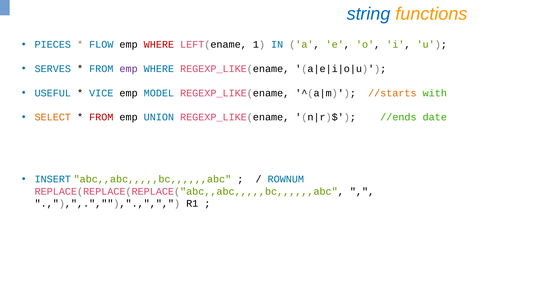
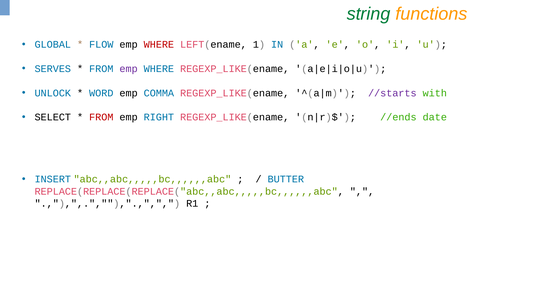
string colour: blue -> green (369, 14)
PIECES: PIECES -> GLOBAL (53, 45)
USEFUL: USEFUL -> UNLOCK (53, 93)
VICE: VICE -> WORD (101, 93)
MODEL: MODEL -> COMMA (159, 93)
//starts colour: orange -> purple (392, 93)
SELECT colour: orange -> black (53, 117)
UNION: UNION -> RIGHT (159, 117)
ROWNUM: ROWNUM -> BUTTER (286, 179)
